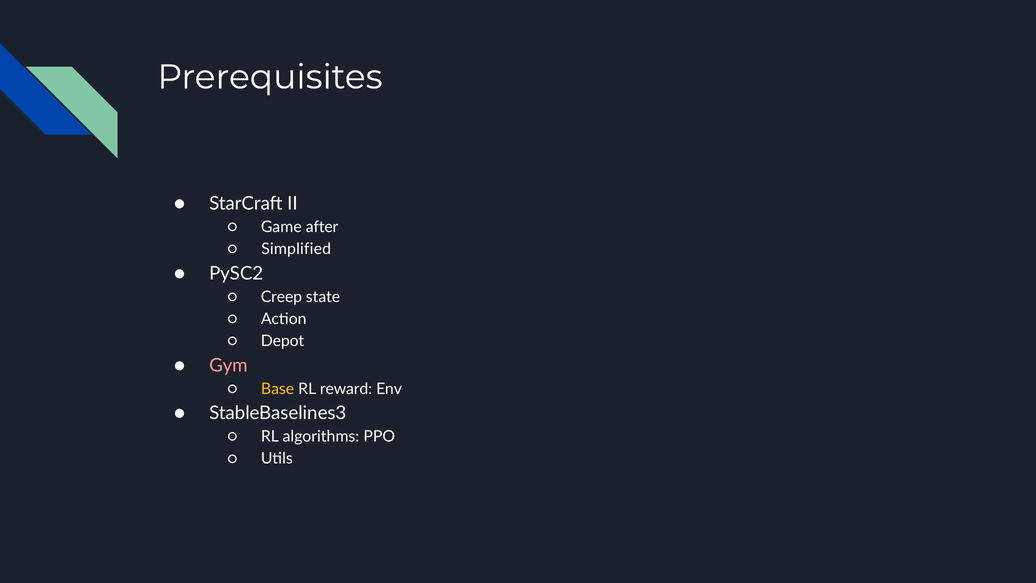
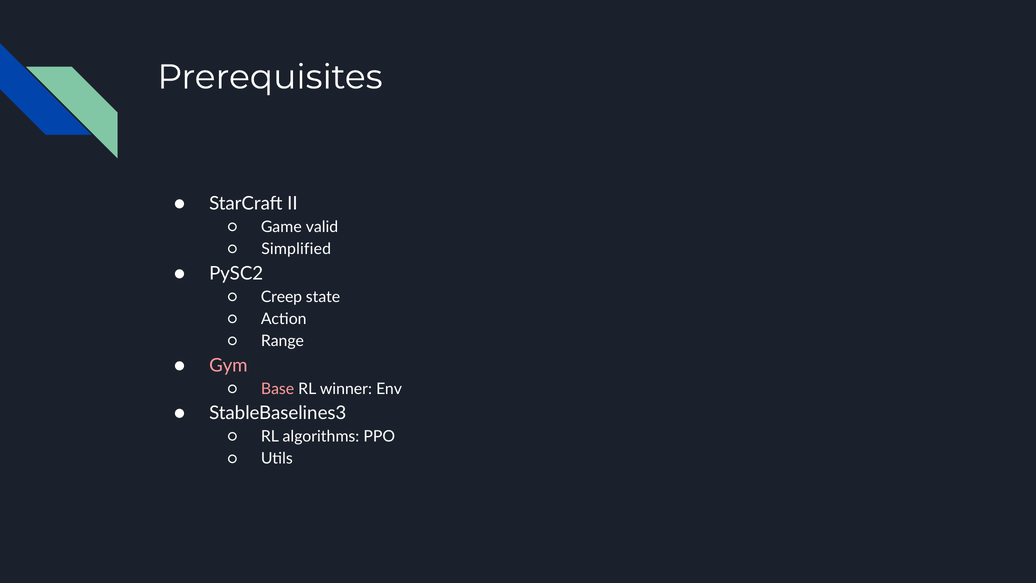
after: after -> valid (322, 227)
Depot: Depot -> Range (282, 341)
Base colour: yellow -> pink (278, 389)
reward: reward -> winner (346, 389)
